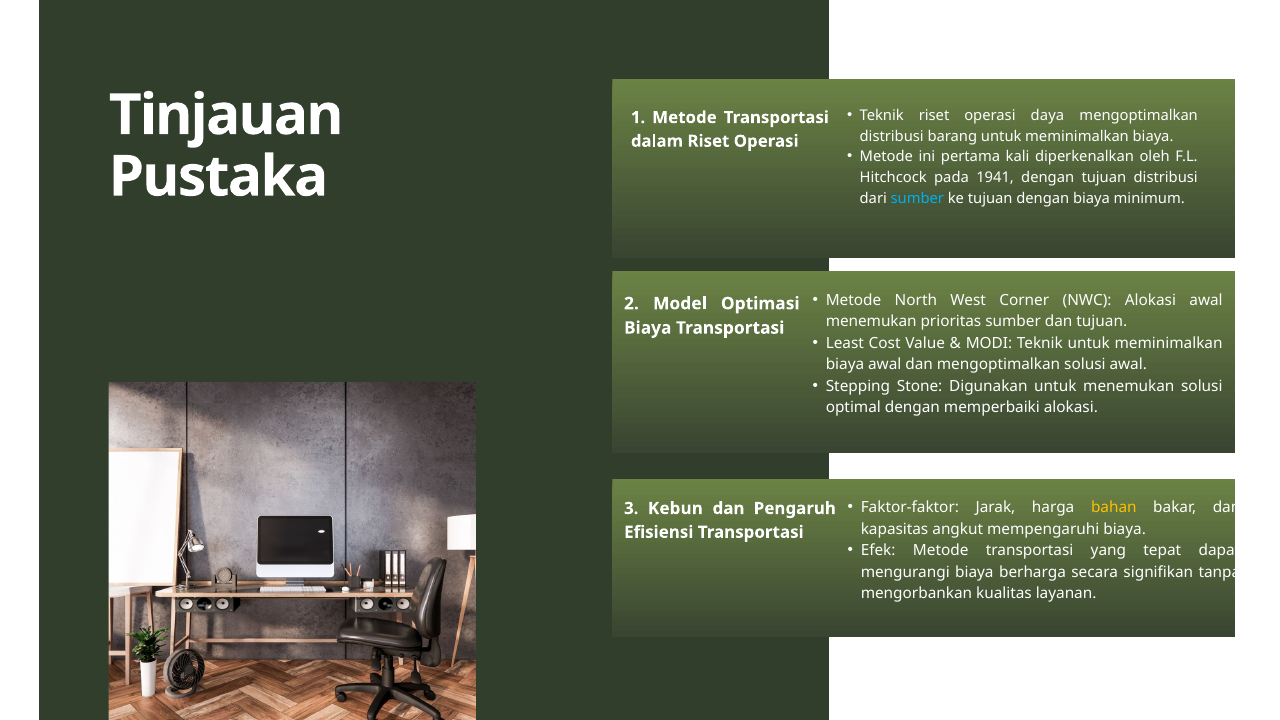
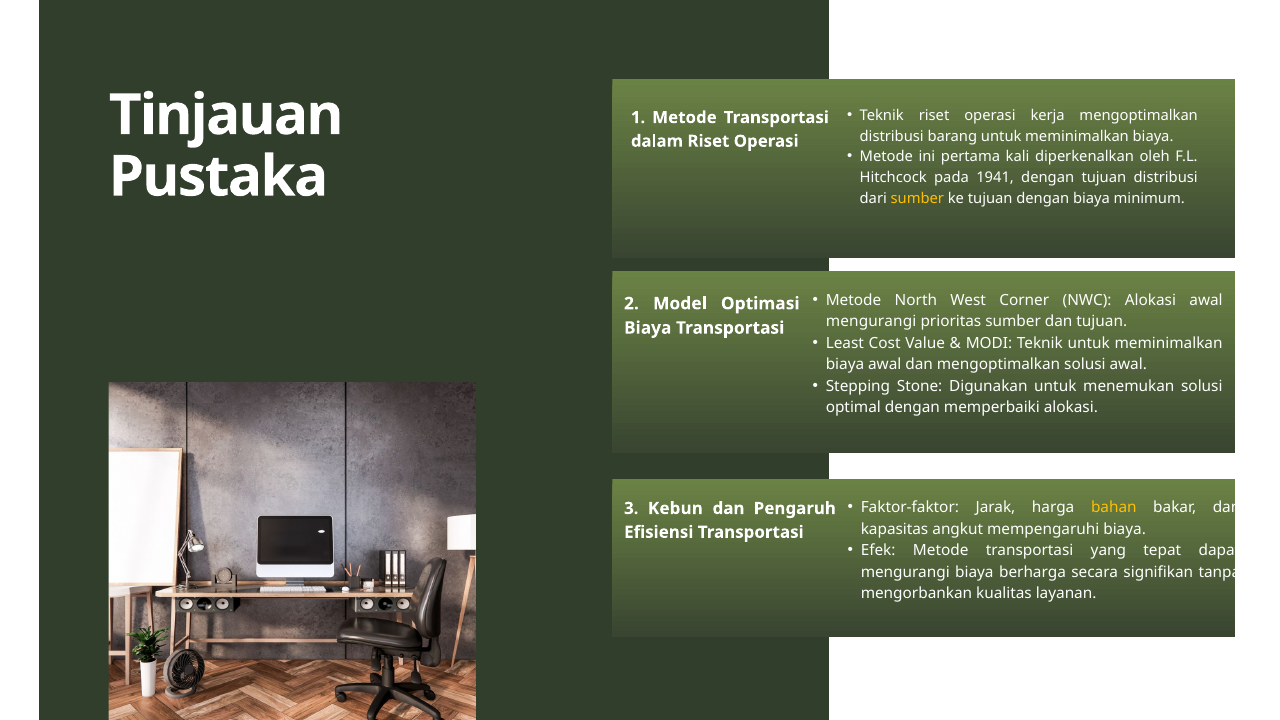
daya: daya -> kerja (1048, 116)
sumber colour: light blue -> yellow (917, 198)
menemukan: menemukan -> mengurangi (871, 322)
